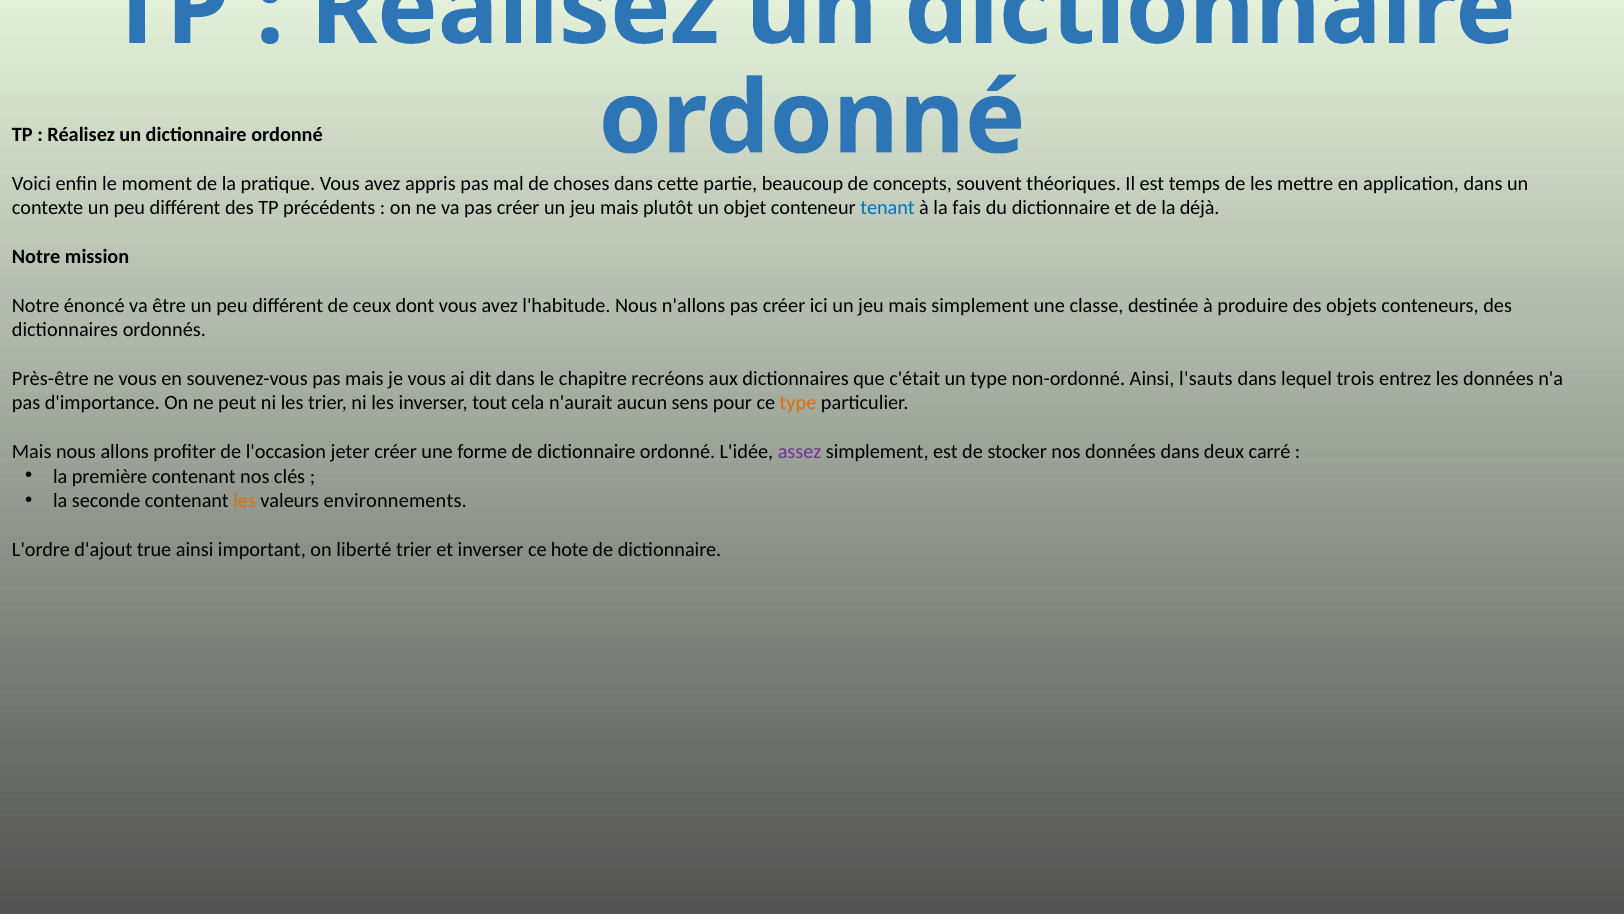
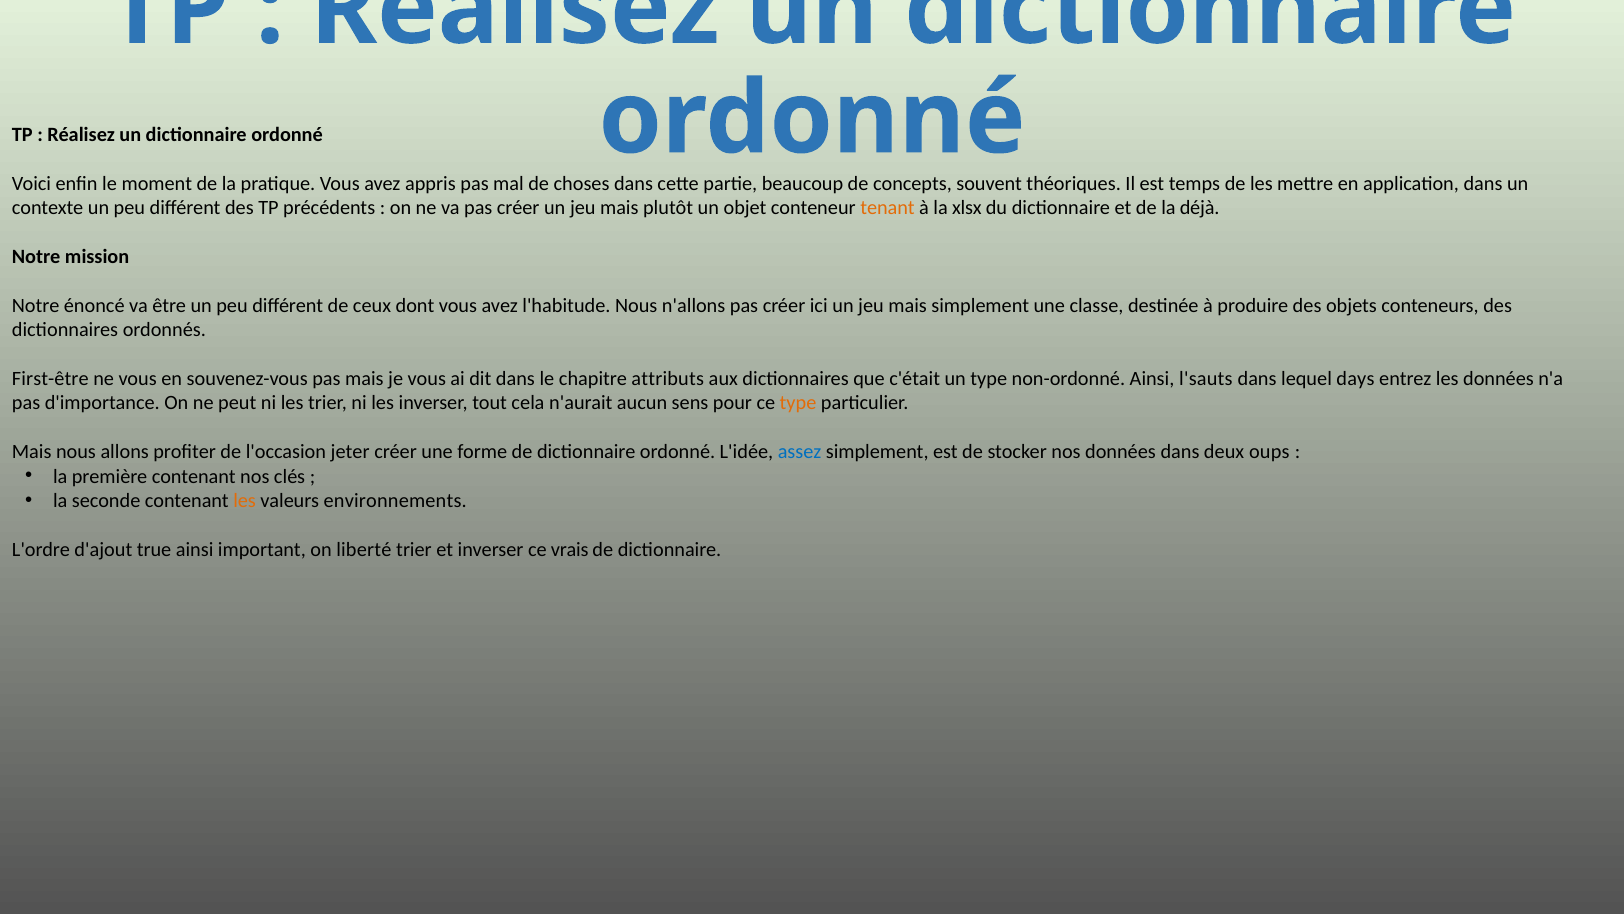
tenant colour: blue -> orange (887, 208)
fais: fais -> xlsx (967, 208)
Près-être: Près-être -> First-être (50, 379)
recréons: recréons -> attributs (668, 379)
trois: trois -> days (1355, 379)
assez colour: purple -> blue (800, 452)
carré: carré -> oups (1269, 452)
hote: hote -> vrais (570, 549)
